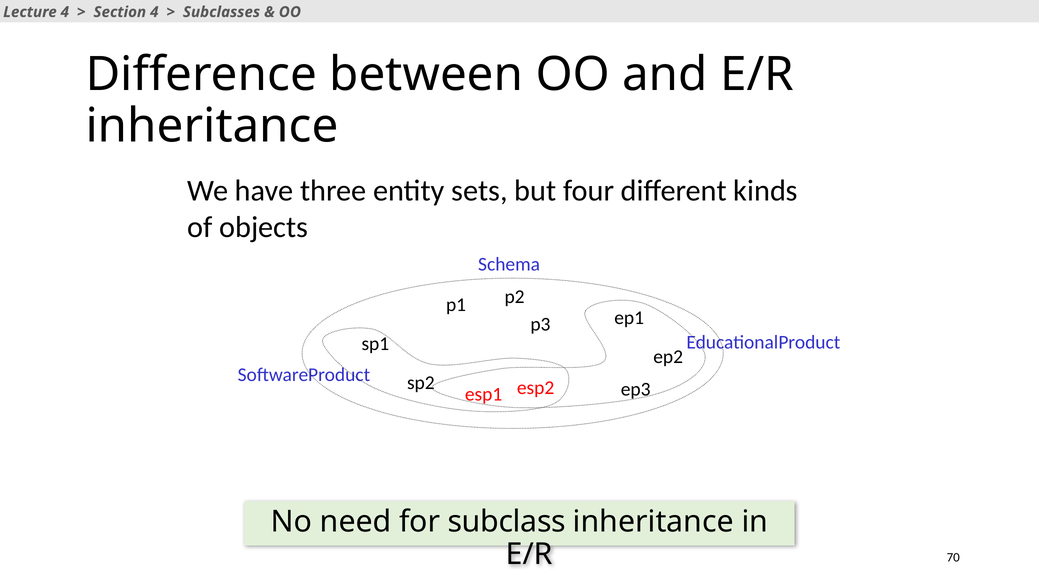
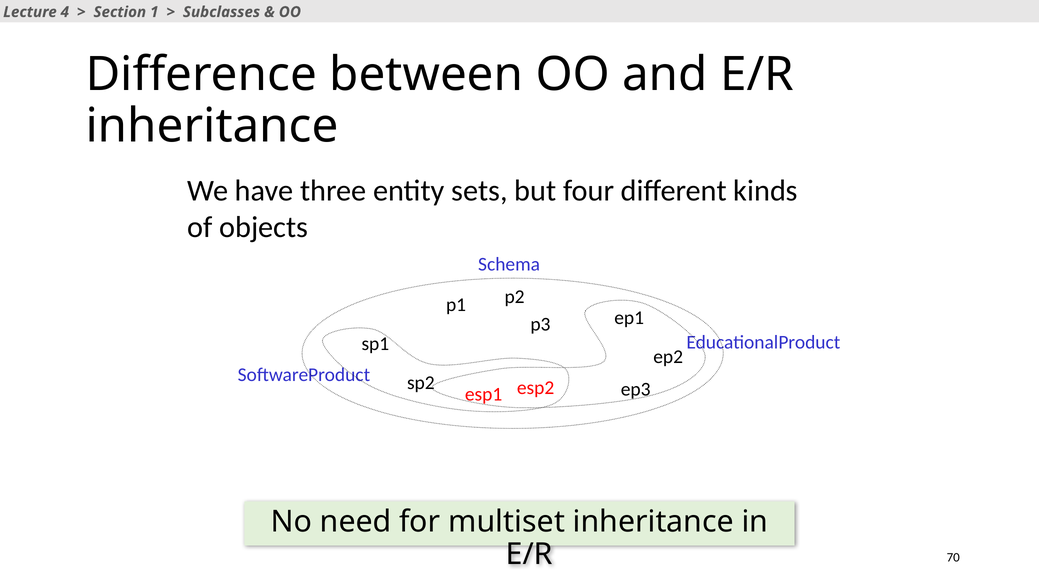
Section 4: 4 -> 1 (154, 12)
subclass: subclass -> multiset (507, 522)
